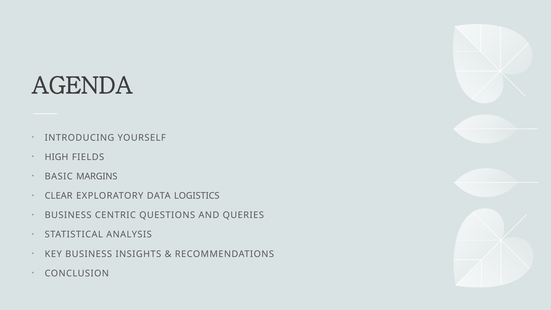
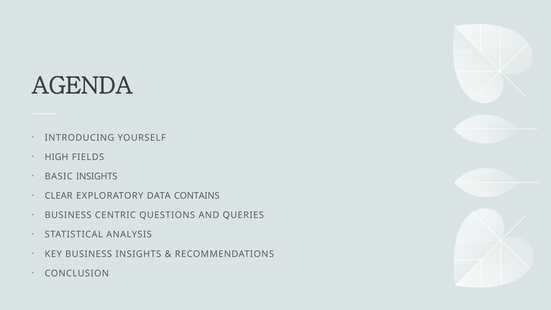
BASIC MARGINS: MARGINS -> INSIGHTS (97, 176)
LOGISTICS: LOGISTICS -> CONTAINS (197, 196)
